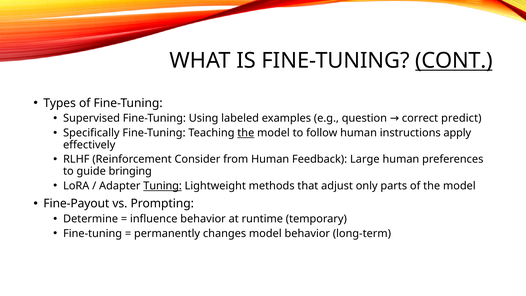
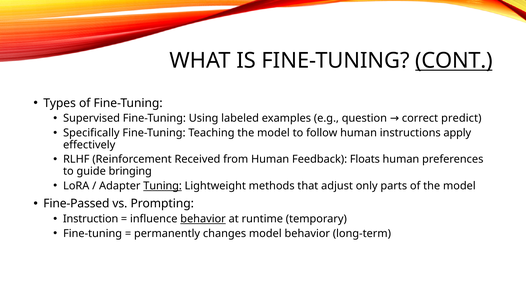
the underline: present -> none (246, 133)
Consider: Consider -> Received (197, 159)
Large: Large -> Floats (365, 159)
Fine-Payout: Fine-Payout -> Fine-Passed (76, 204)
Determine: Determine -> Instruction (91, 219)
behavior underline: none -> present (203, 219)
